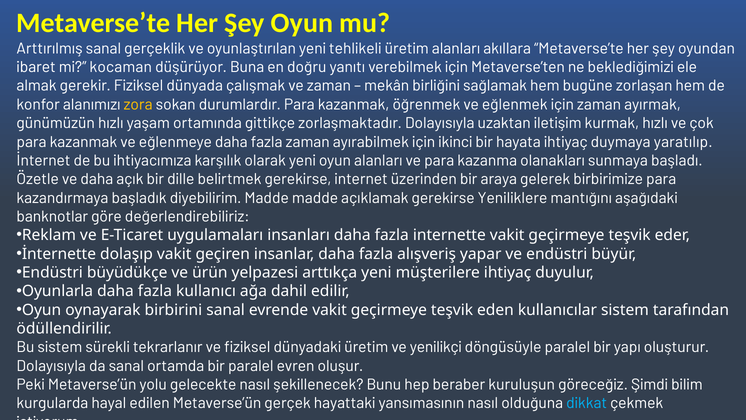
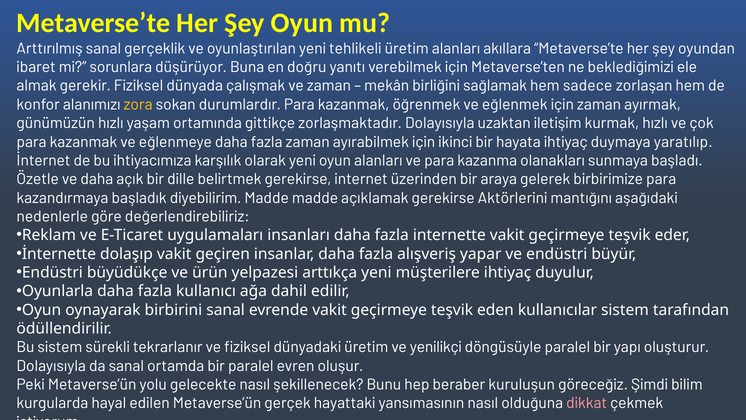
kocaman: kocaman -> sorunlara (121, 67)
bugüne: bugüne -> sadece (588, 86)
Yeniliklere: Yeniliklere -> Aktörlerini (513, 198)
banknotlar: banknotlar -> nedenlerle (52, 216)
dikkat colour: light blue -> pink (587, 403)
